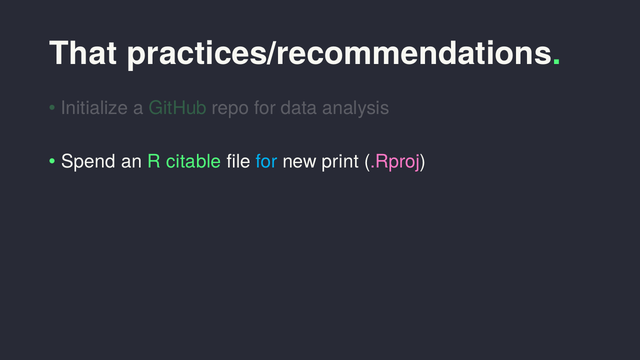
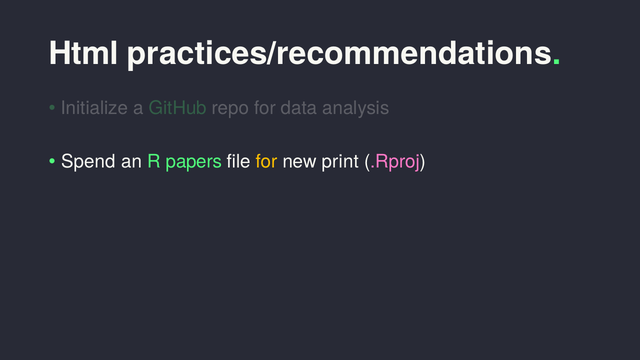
That: That -> Html (84, 54)
citable: citable -> papers (194, 162)
for colour: light blue -> yellow (267, 162)
